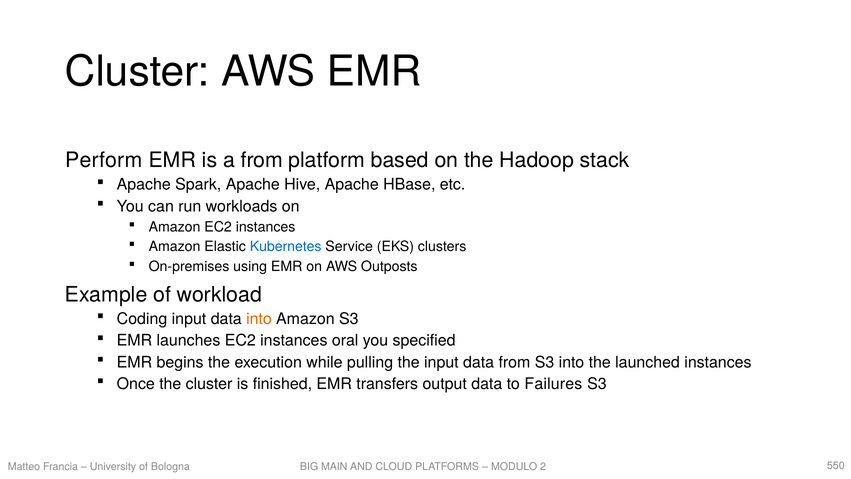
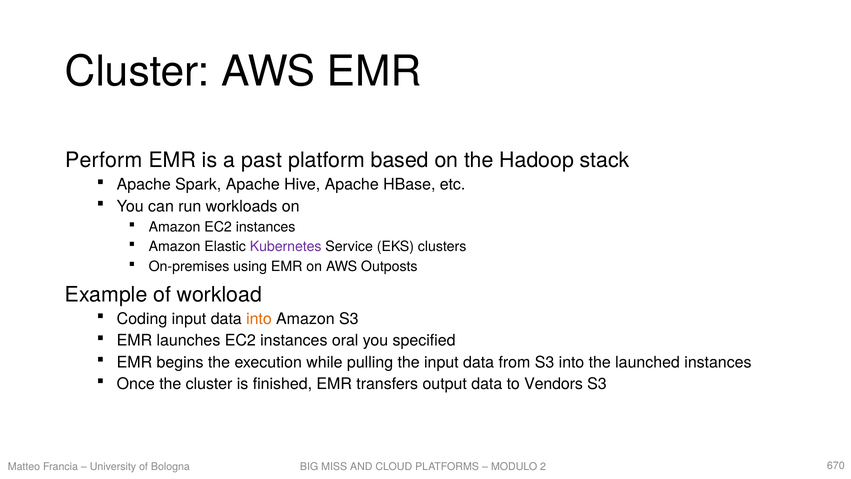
a from: from -> past (262, 160)
Kubernetes colour: blue -> purple (286, 247)
Failures: Failures -> Vendors (554, 384)
MAIN: MAIN -> MISS (334, 467)
550: 550 -> 670 (836, 465)
